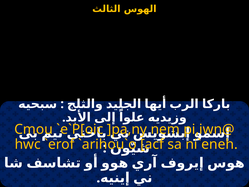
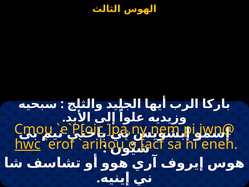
hwc underline: none -> present (28, 144)
